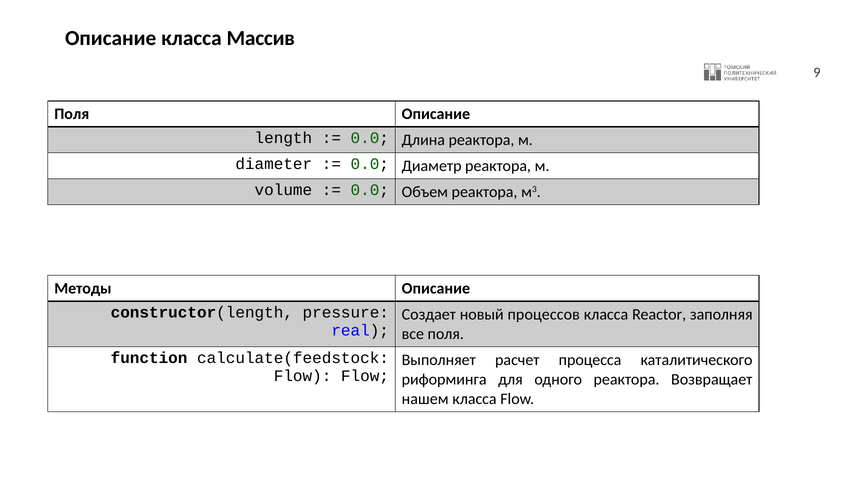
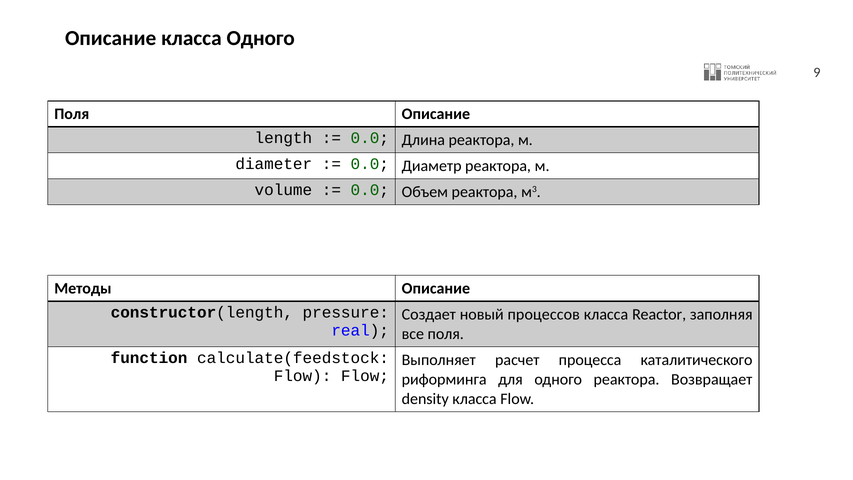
класса Массив: Массив -> Одного (261, 38)
нашем: нашем -> density (425, 399)
